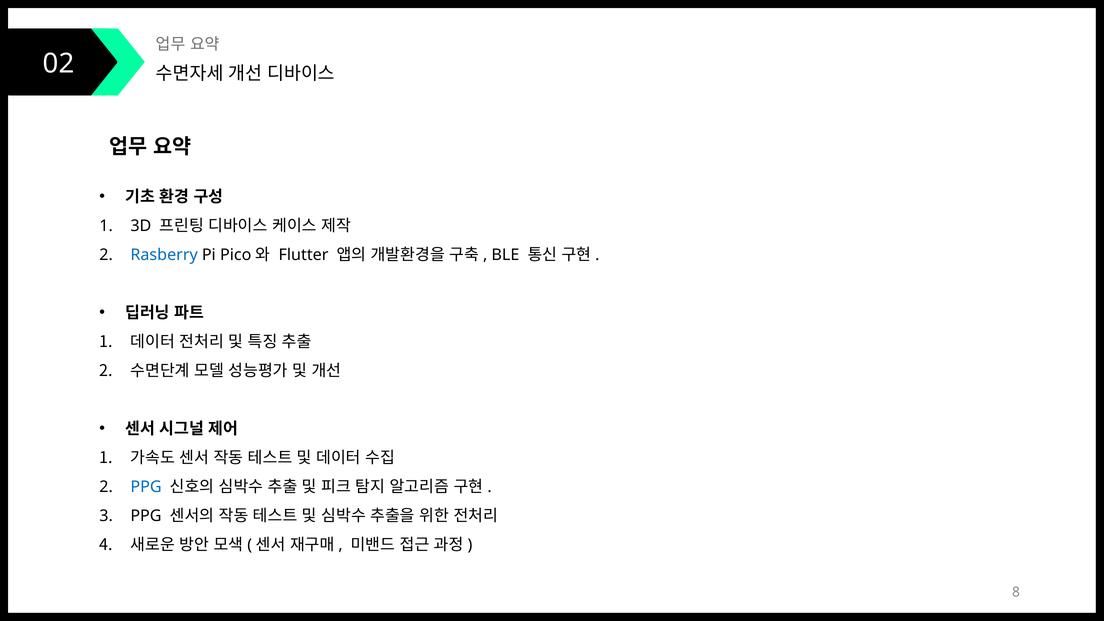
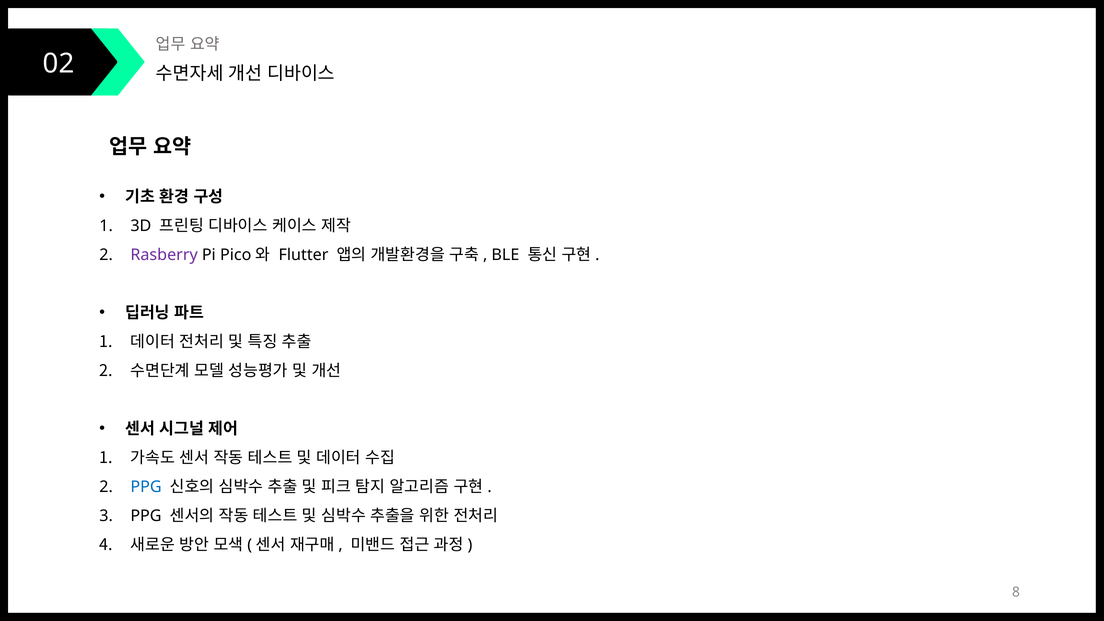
Rasberry colour: blue -> purple (164, 255)
